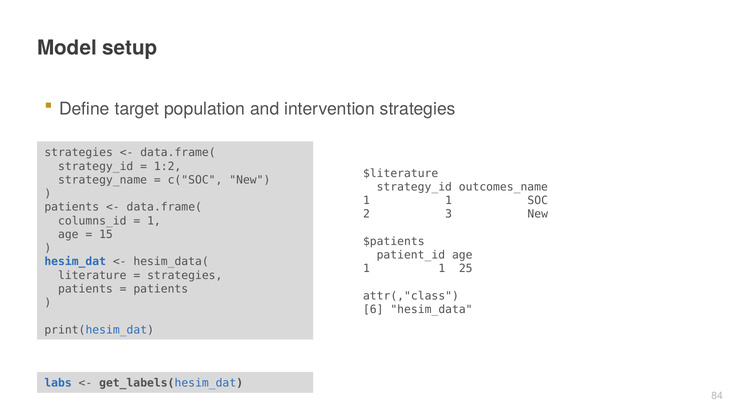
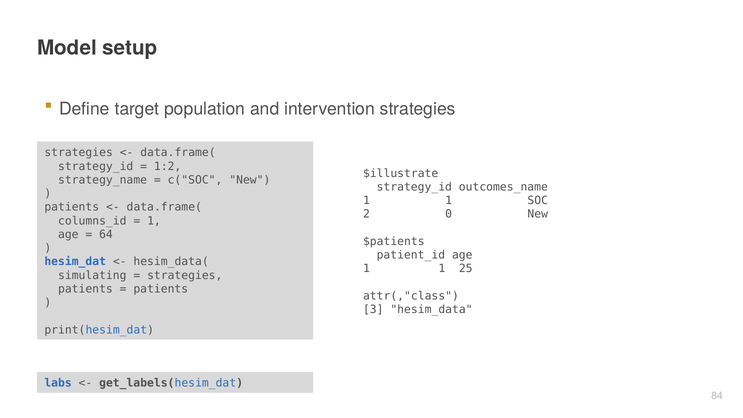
$literature: $literature -> $illustrate (401, 173)
3: 3 -> 0 (449, 214)
15: 15 -> 64 (106, 234)
literature: literature -> simulating (92, 275)
6: 6 -> 3 (373, 310)
